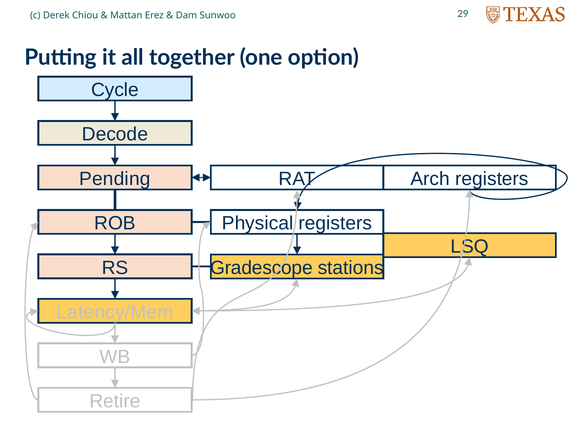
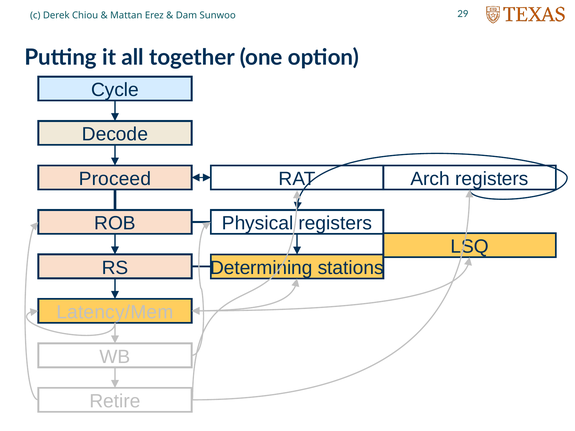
Pending: Pending -> Proceed (115, 179)
Gradescope: Gradescope -> Determining (261, 268)
